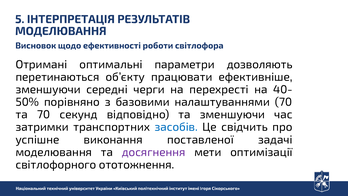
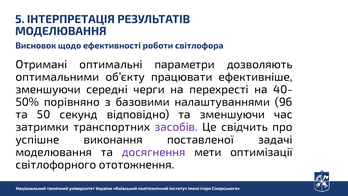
перетинаються: перетинаються -> оптимальними (57, 77)
налаштуваннями 70: 70 -> 96 (284, 102)
та 70: 70 -> 50 (44, 114)
засобів colour: blue -> purple (176, 127)
